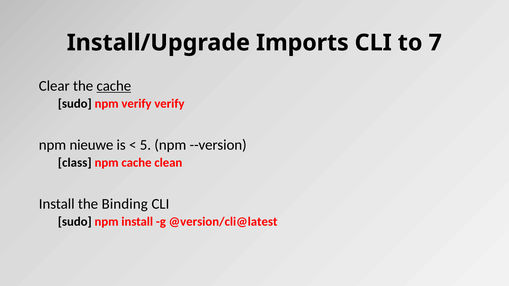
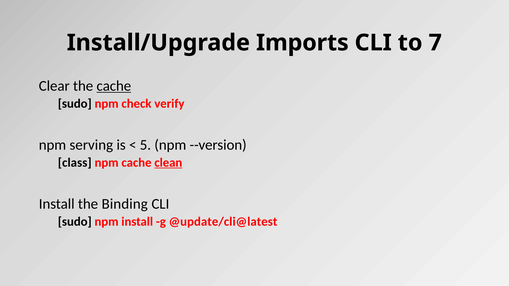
npm verify: verify -> check (136, 104)
nieuwe: nieuwe -> serving (91, 145)
clean underline: none -> present (168, 163)
@version/cli@latest: @version/cli@latest -> @update/cli@latest (223, 222)
